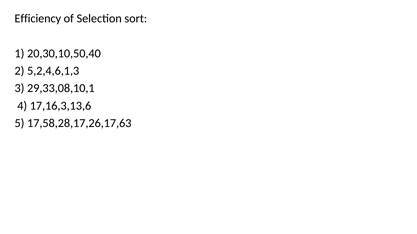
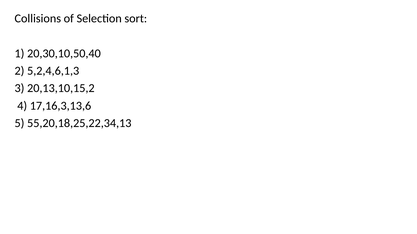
Efficiency: Efficiency -> Collisions (38, 19)
29,33,08,10,1: 29,33,08,10,1 -> 20,13,10,15,2 (61, 89)
17,58,28,17,26,17,63: 17,58,28,17,26,17,63 -> 55,20,18,25,22,34,13 (79, 123)
